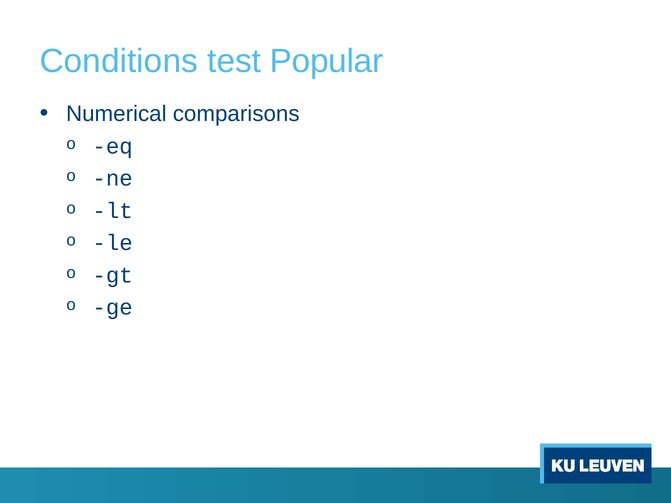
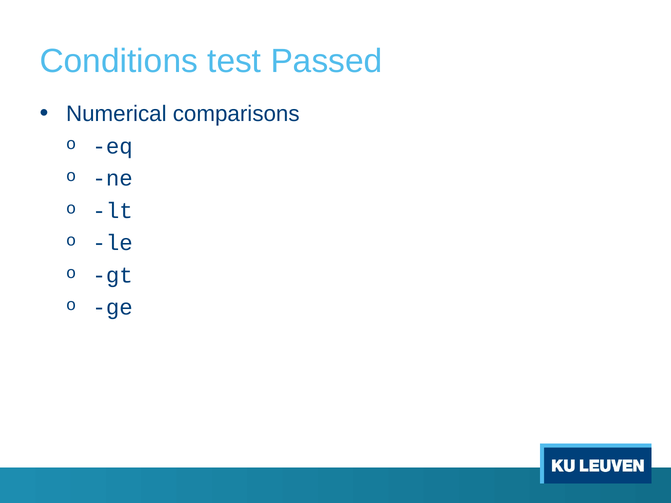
Popular: Popular -> Passed (326, 61)
